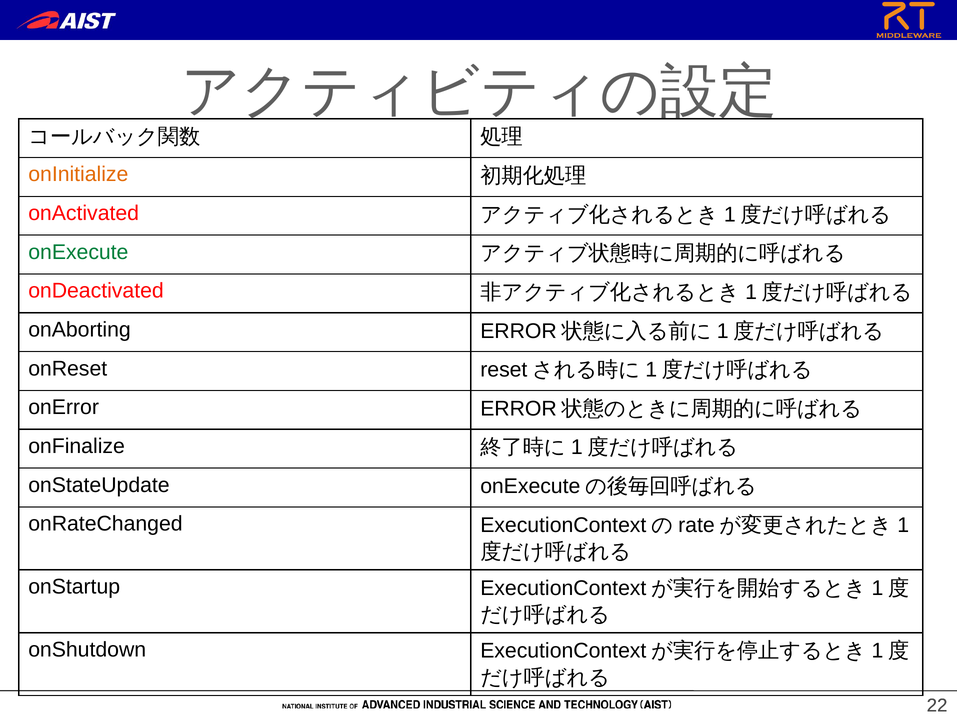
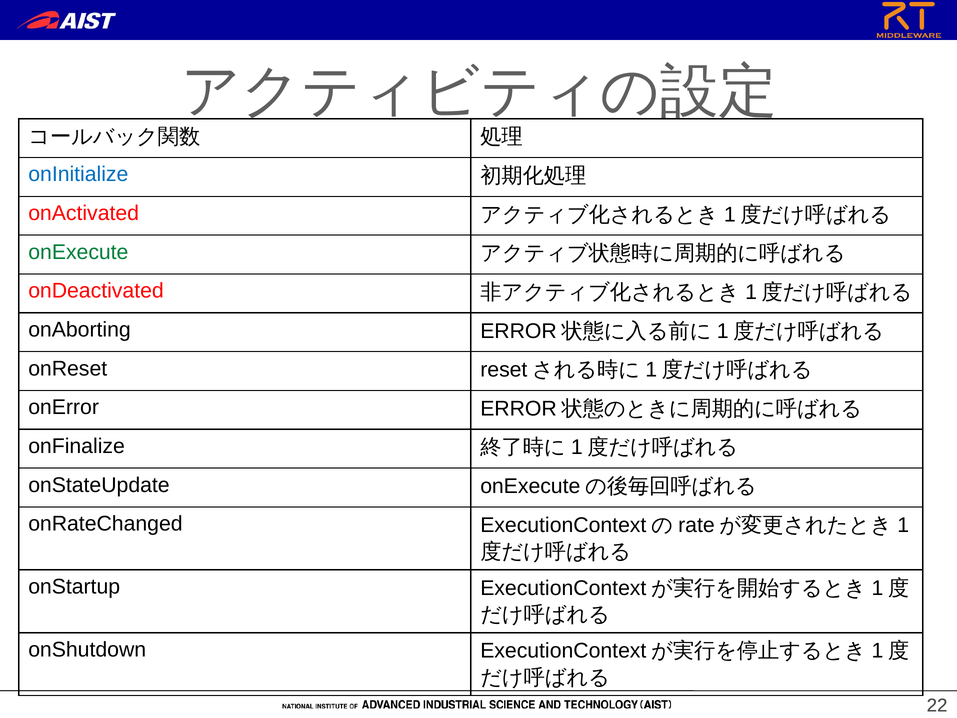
onInitialize colour: orange -> blue (78, 174)
